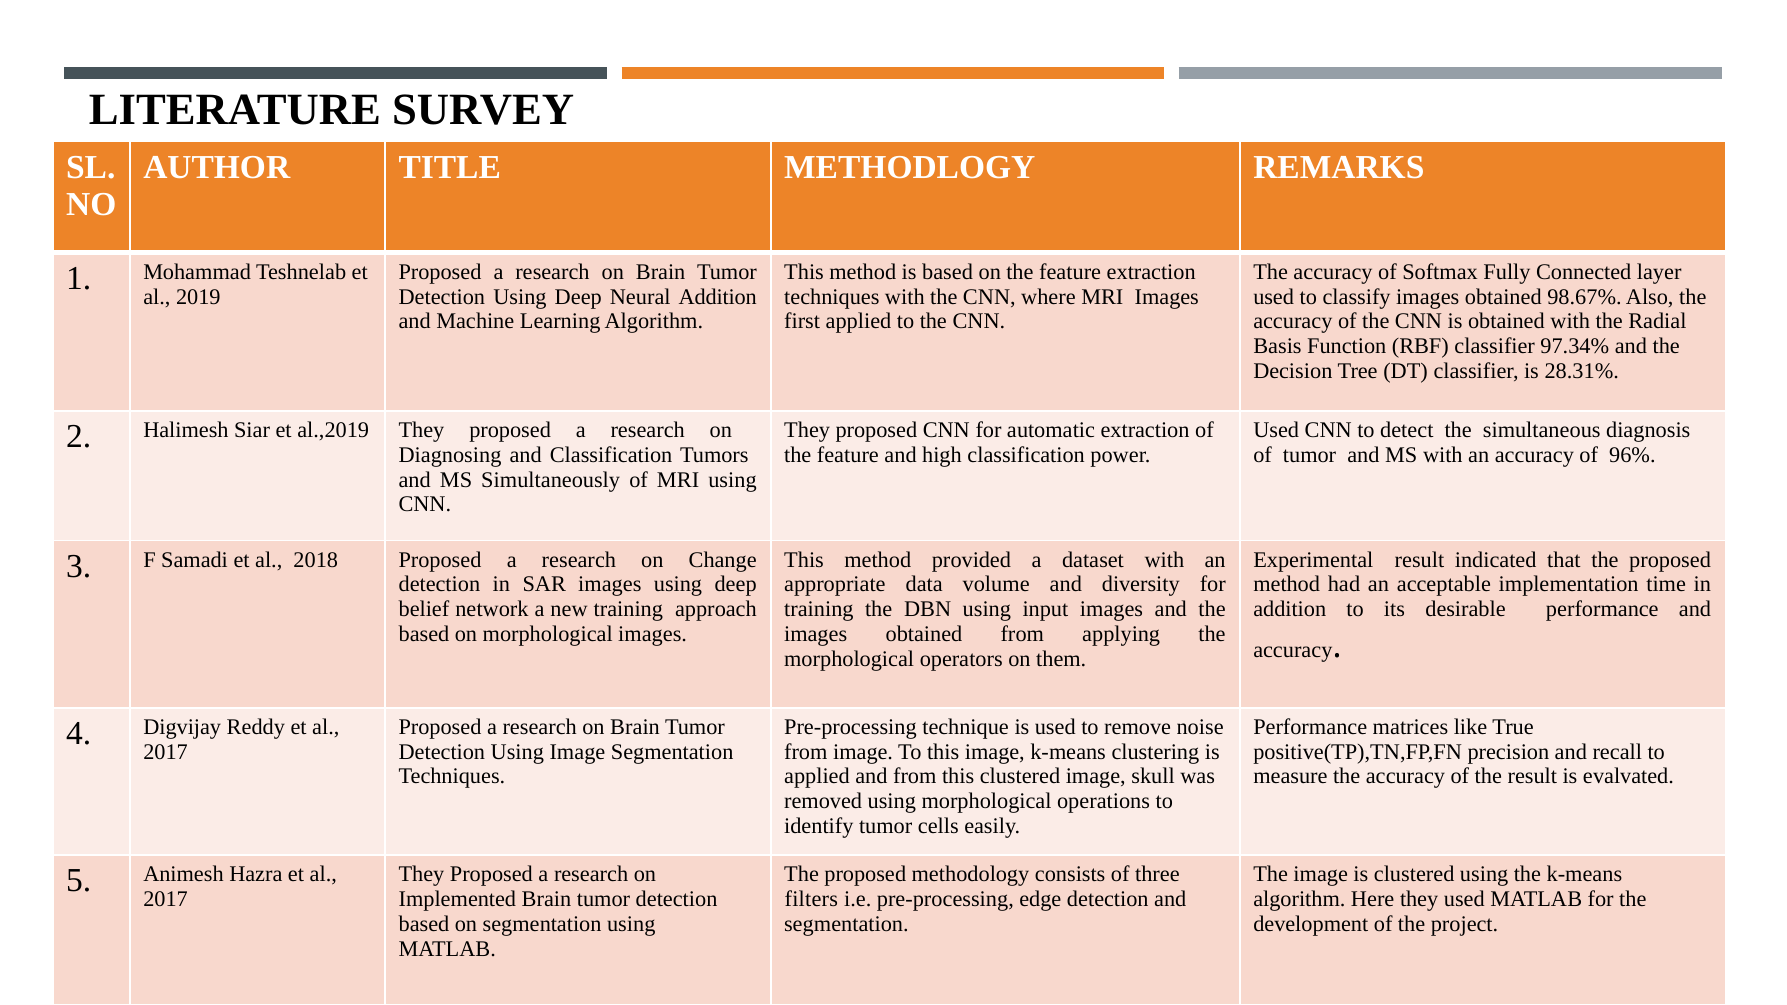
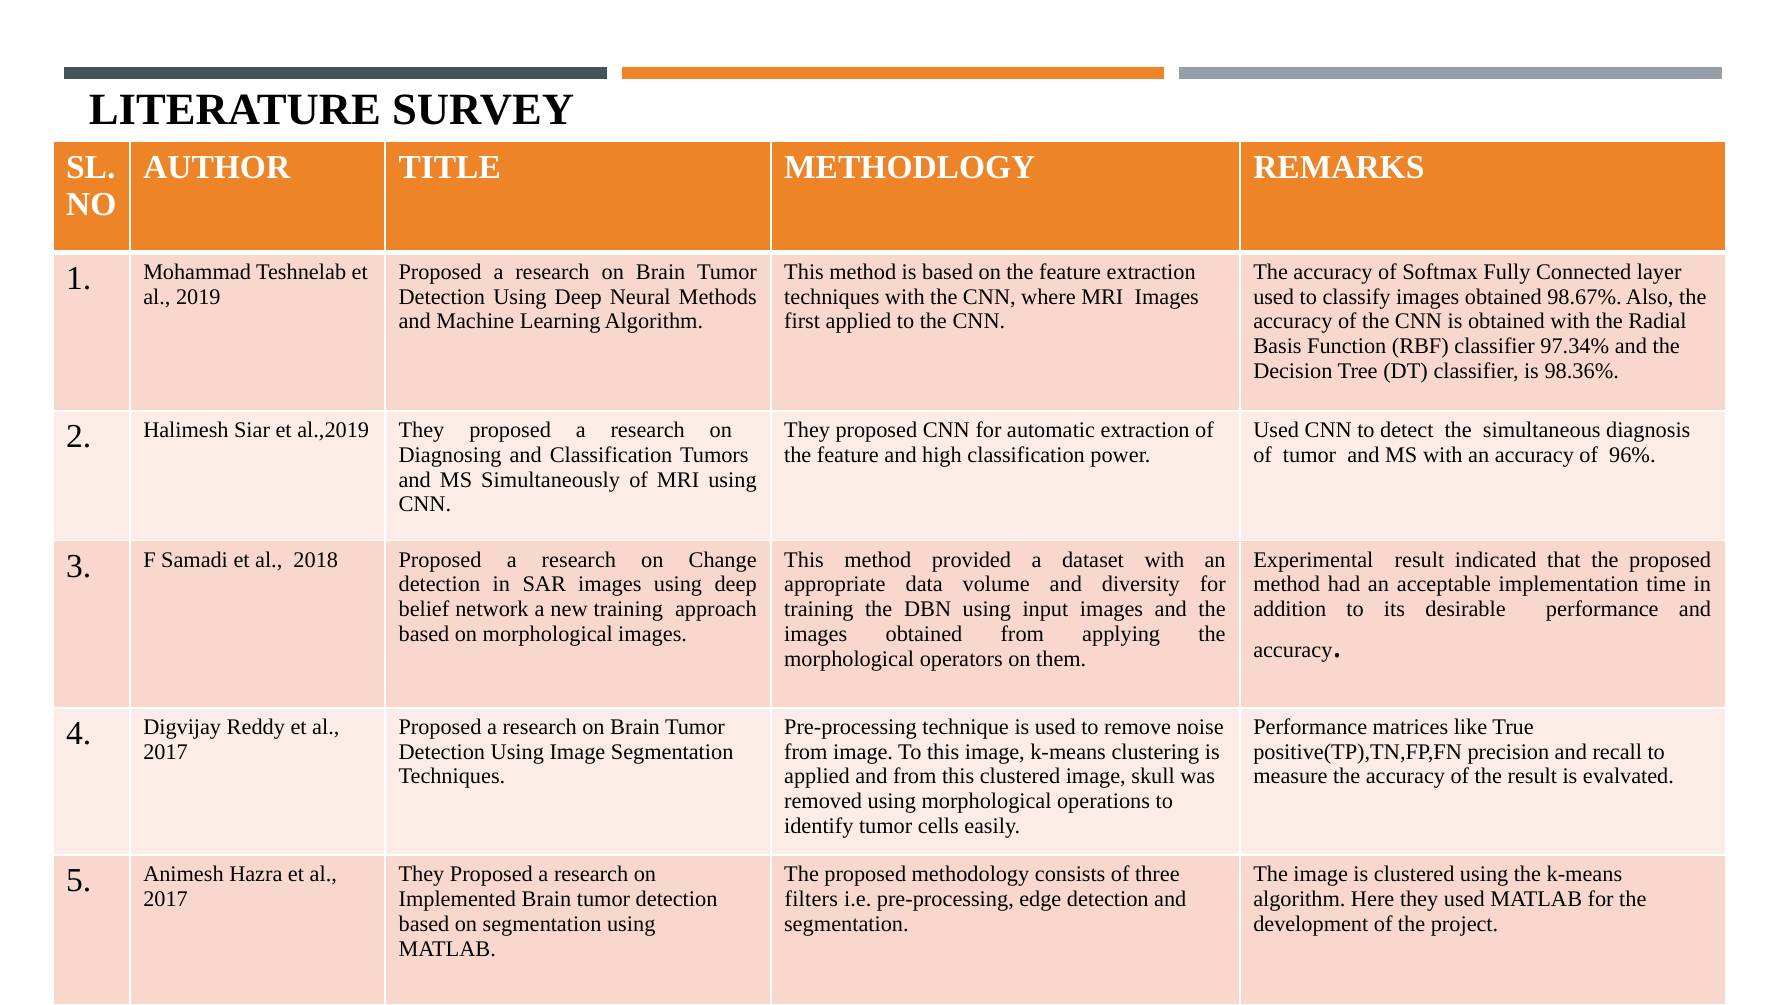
Neural Addition: Addition -> Methods (718, 297)
28.31%: 28.31% -> 98.36% (1582, 371)
